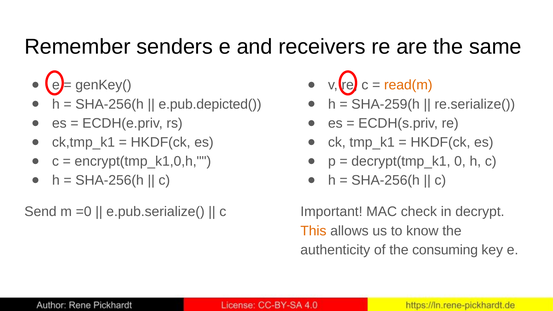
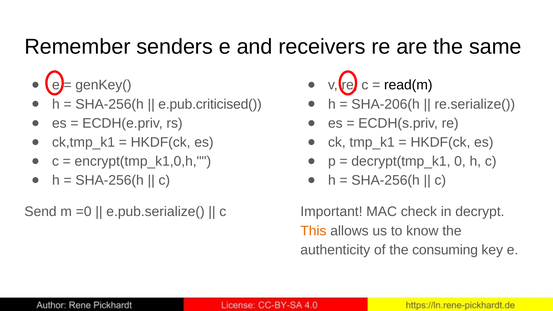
read(m colour: orange -> black (408, 85)
e.pub.depicted(: e.pub.depicted( -> e.pub.criticised( (210, 104)
SHA-259(h: SHA-259(h -> SHA-206(h (386, 104)
